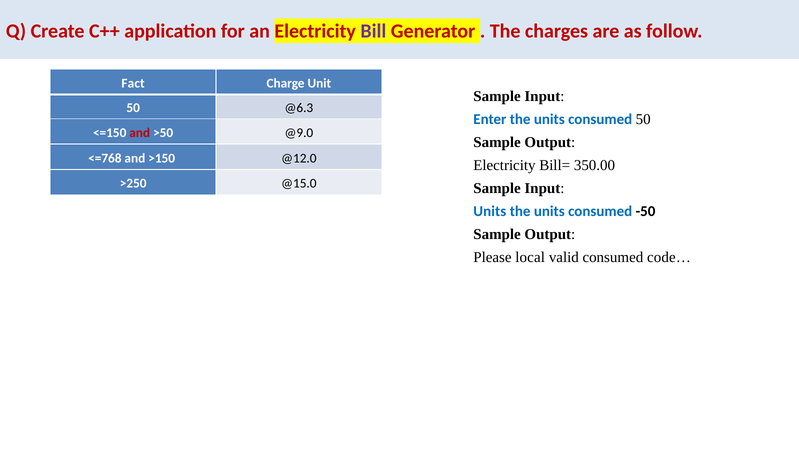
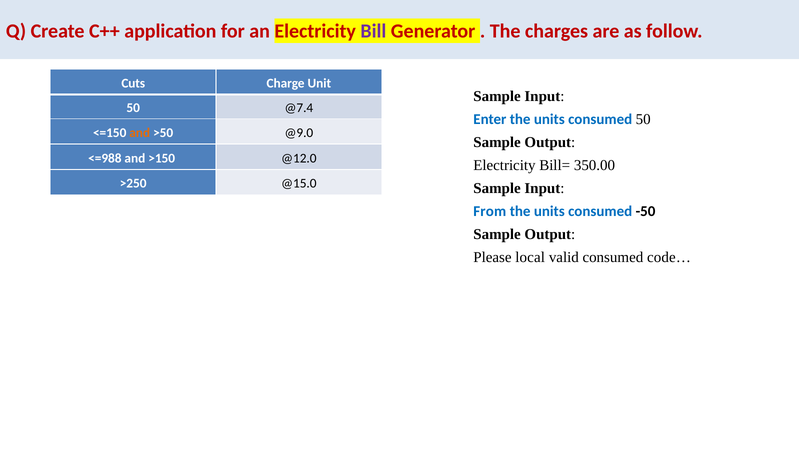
Fact: Fact -> Cuts (133, 83)
@6.3: @6.3 -> @7.4 (299, 108)
and colour: red -> orange (140, 133)
<=768: <=768 -> <=988 (105, 158)
Units: Units -> From (490, 211)
